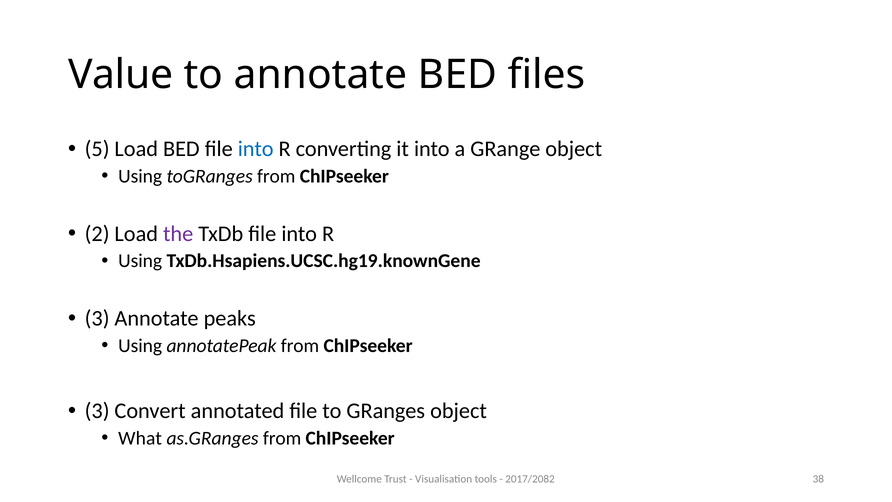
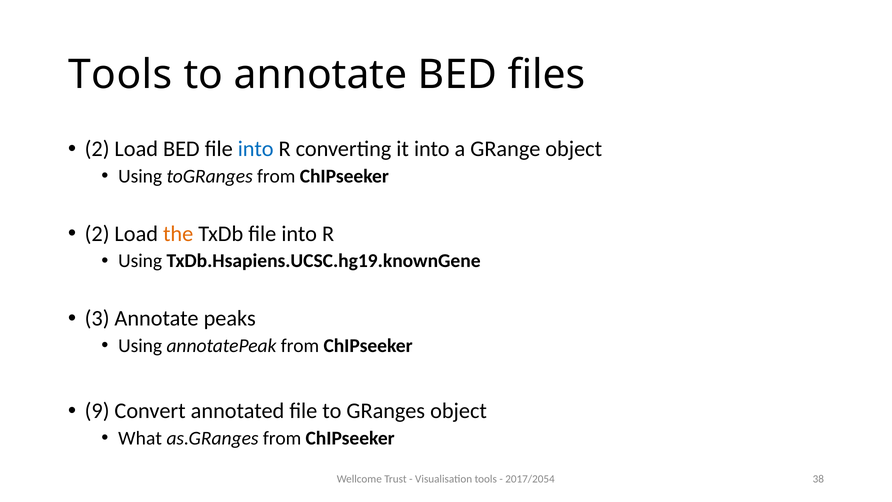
Value: Value -> Tools (120, 75)
5: 5 -> 2 (97, 149)
the colour: purple -> orange (178, 234)
3: 3 -> 9 (97, 411)
2017/2082: 2017/2082 -> 2017/2054 (530, 479)
